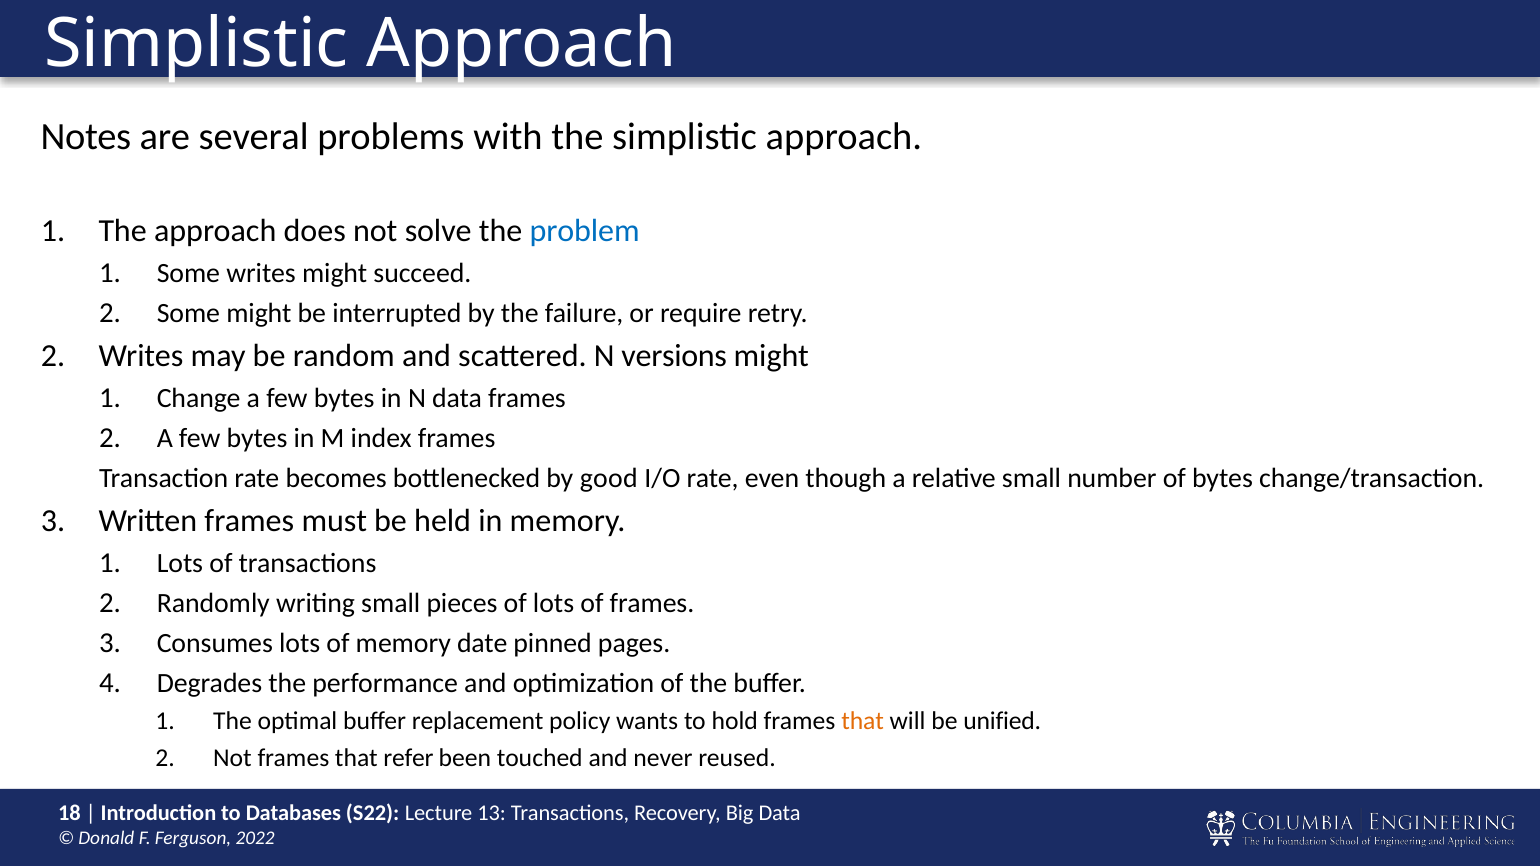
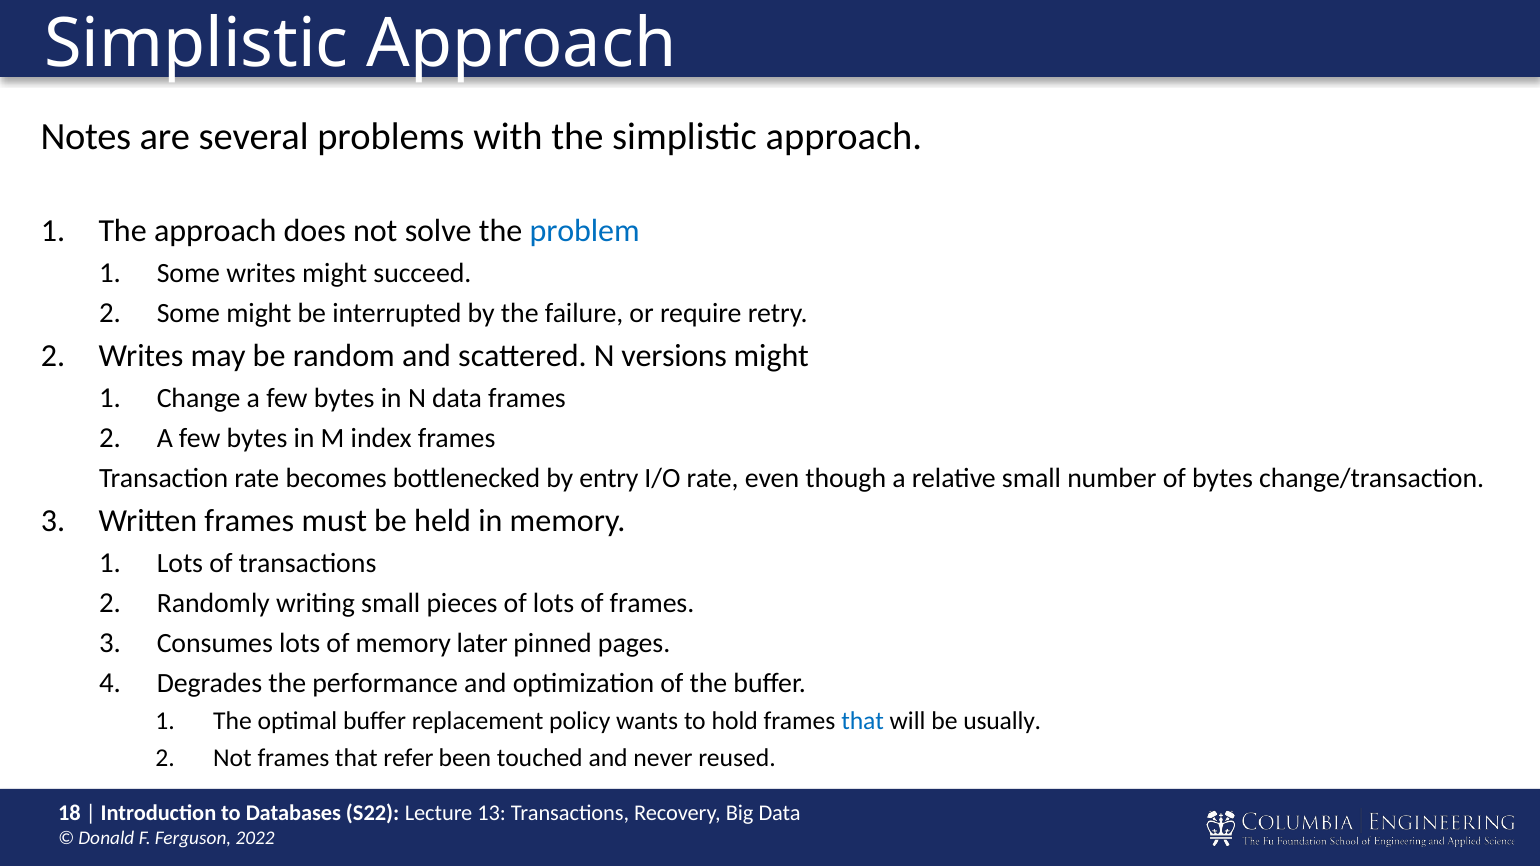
good: good -> entry (609, 478)
date: date -> later (482, 643)
that colour: orange -> blue (863, 722)
unified: unified -> usually (1002, 722)
